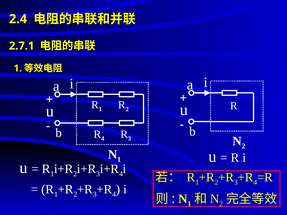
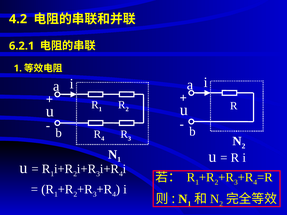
2.4: 2.4 -> 4.2 (18, 19)
2.7.1: 2.7.1 -> 6.2.1 (22, 46)
